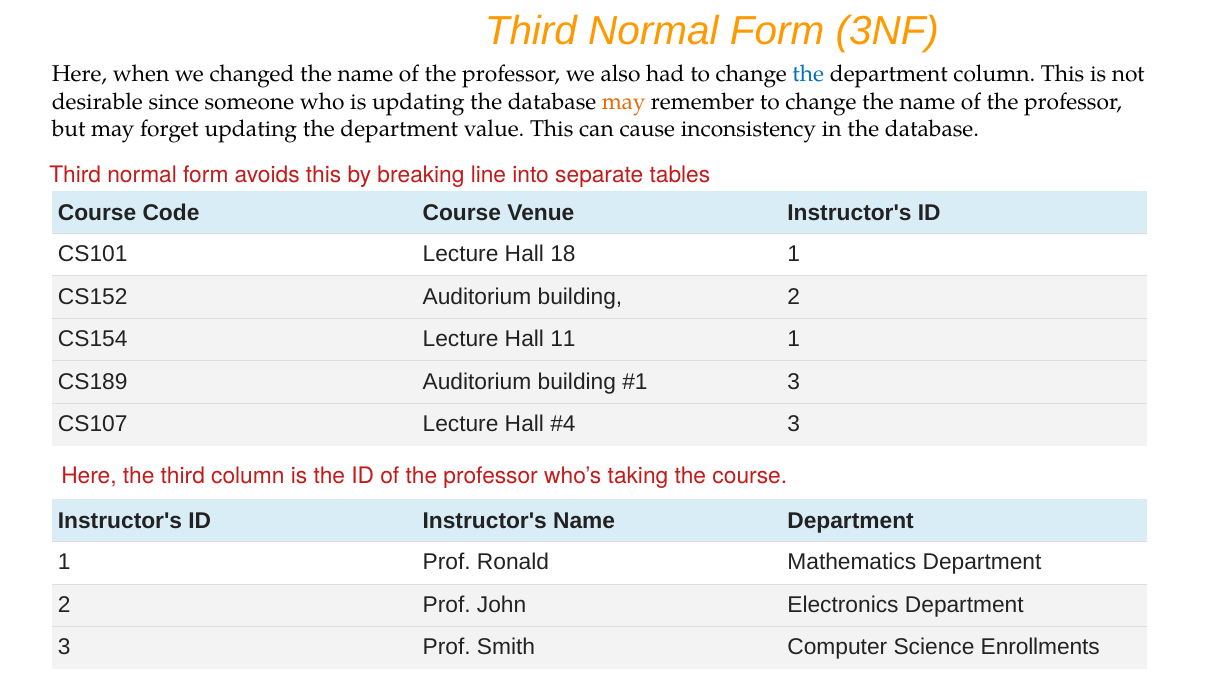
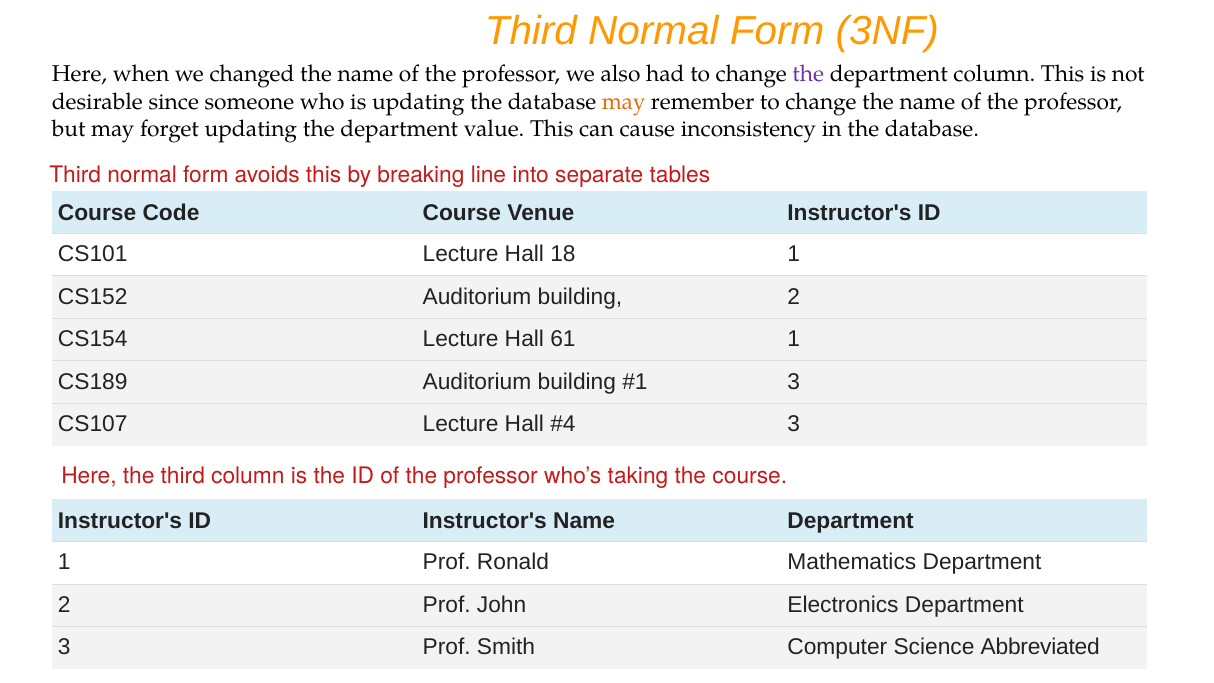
the colour: blue -> purple (808, 74)
11: 11 -> 61 (563, 339)
Enrollments: Enrollments -> Abbreviated (1040, 647)
